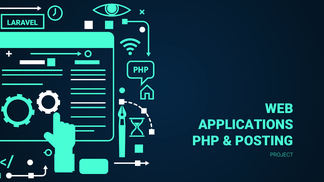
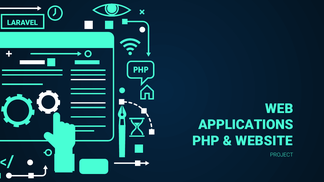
POSTING: POSTING -> WEBSITE (264, 141)
